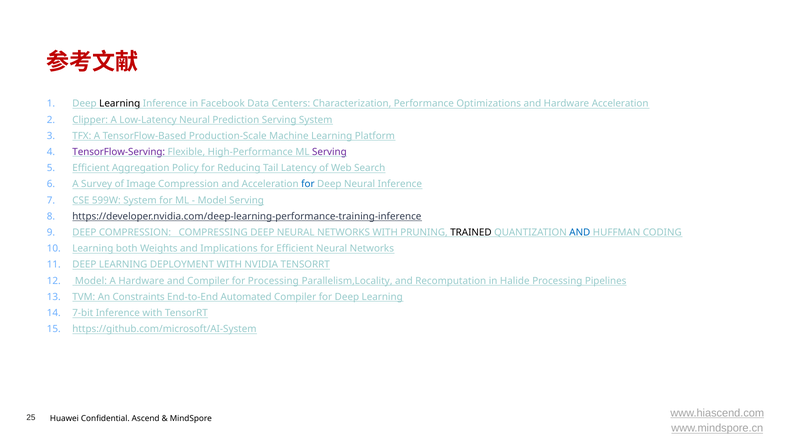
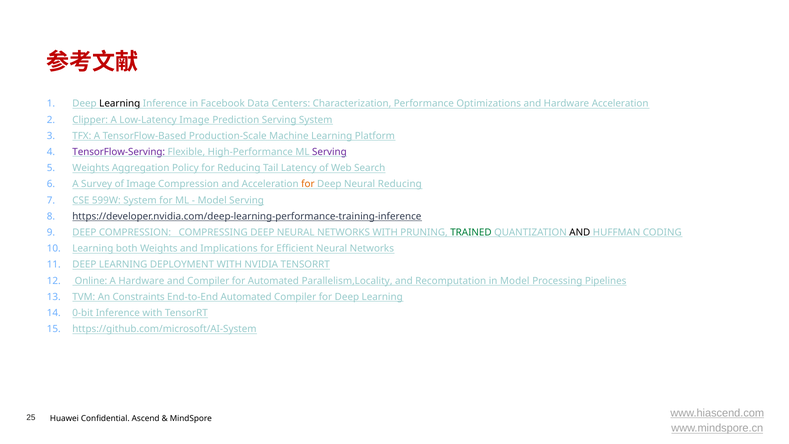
Low-Latency Neural: Neural -> Image (195, 120)
Efficient: Efficient -> Weights (91, 168)
for colour: blue -> orange (308, 184)
Neural Inference: Inference -> Reducing (400, 184)
TRAINED colour: black -> green (471, 232)
AND colour: blue -> black (580, 232)
Model: Model -> Online (91, 281)
for Processing: Processing -> Automated (273, 281)
in Halide: Halide -> Model (515, 281)
7-bit: 7-bit -> 0-bit (83, 313)
